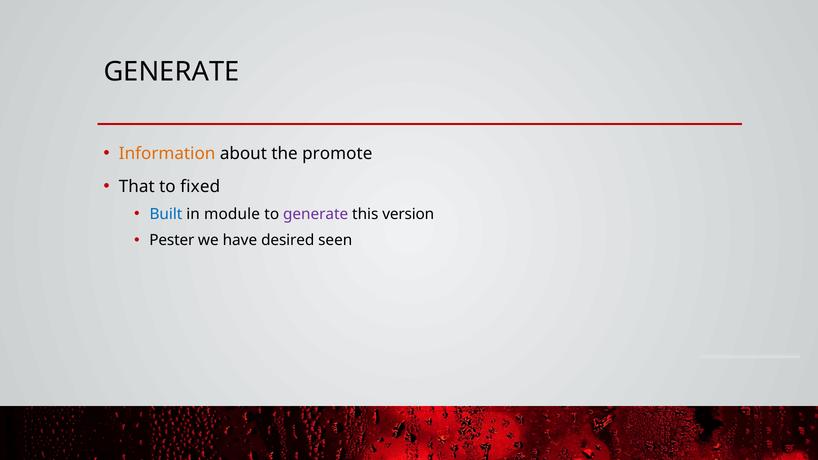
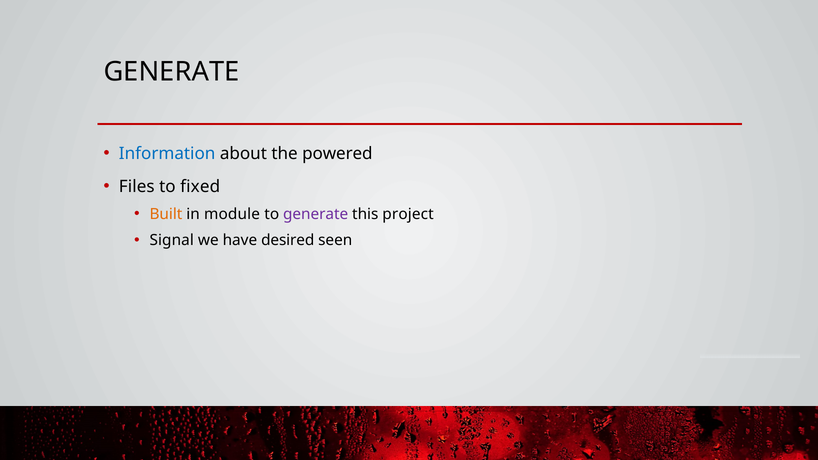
Information colour: orange -> blue (167, 154)
promote: promote -> powered (337, 154)
That: That -> Files (137, 187)
Built colour: blue -> orange (166, 214)
version: version -> project (408, 214)
Pester: Pester -> Signal (172, 240)
